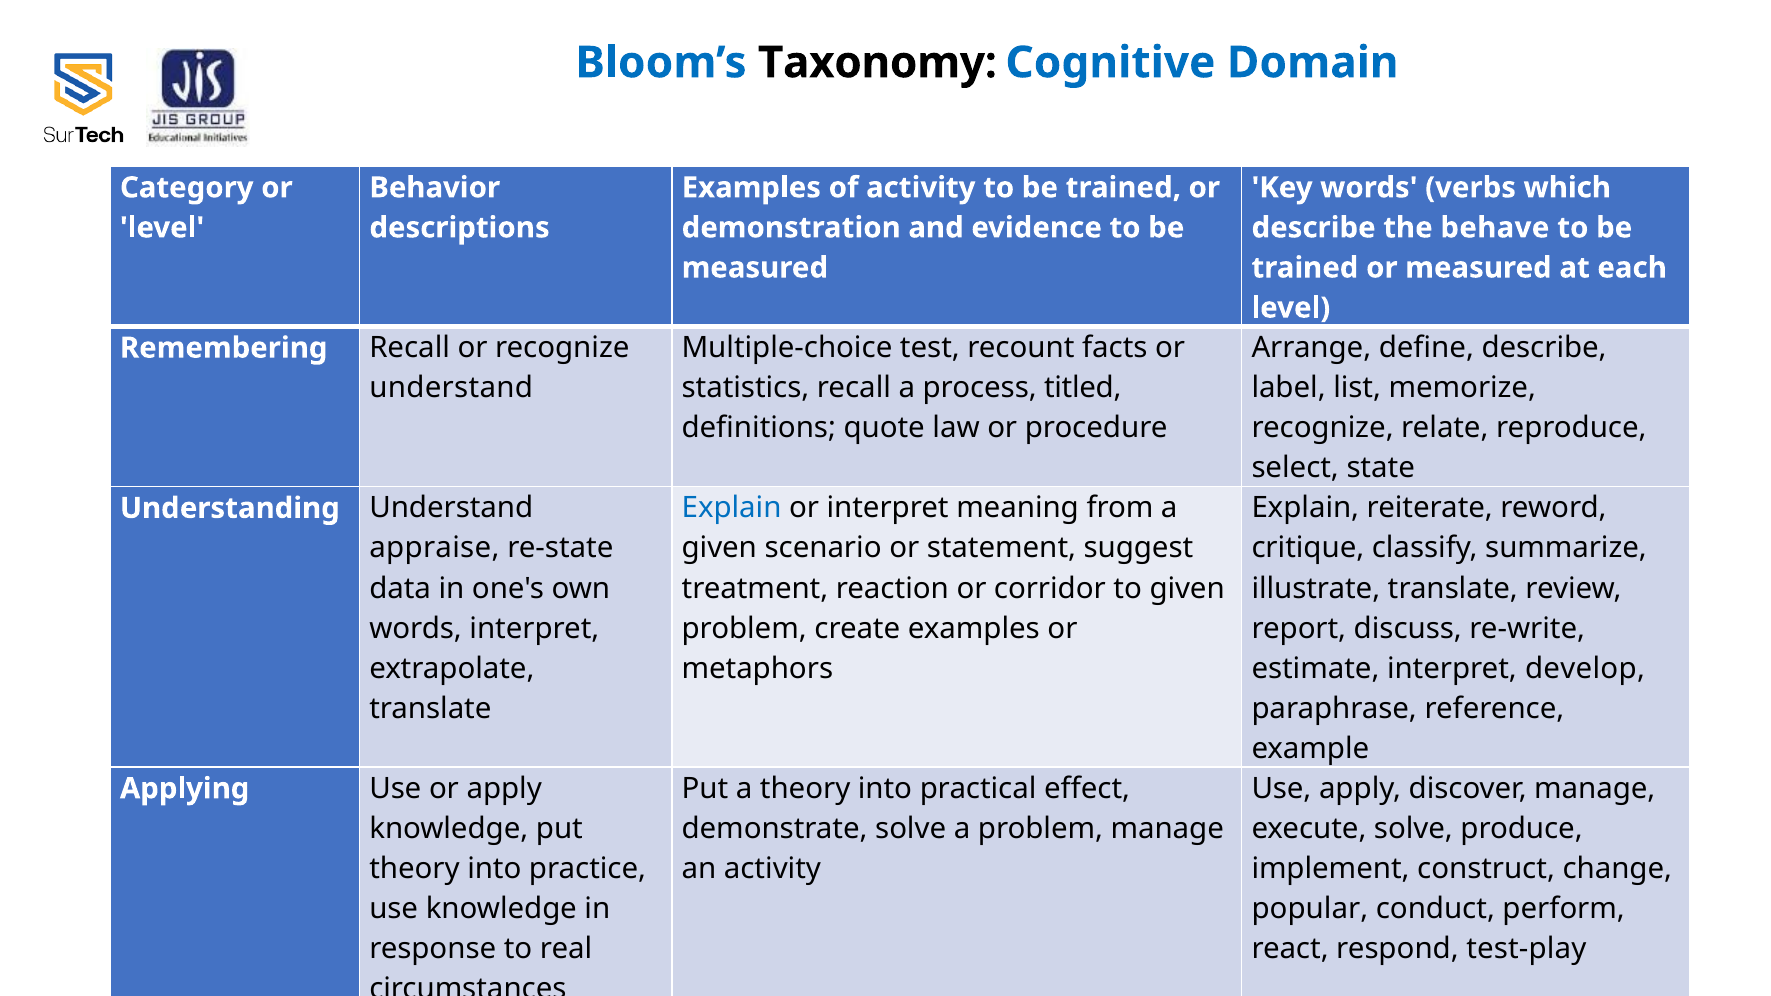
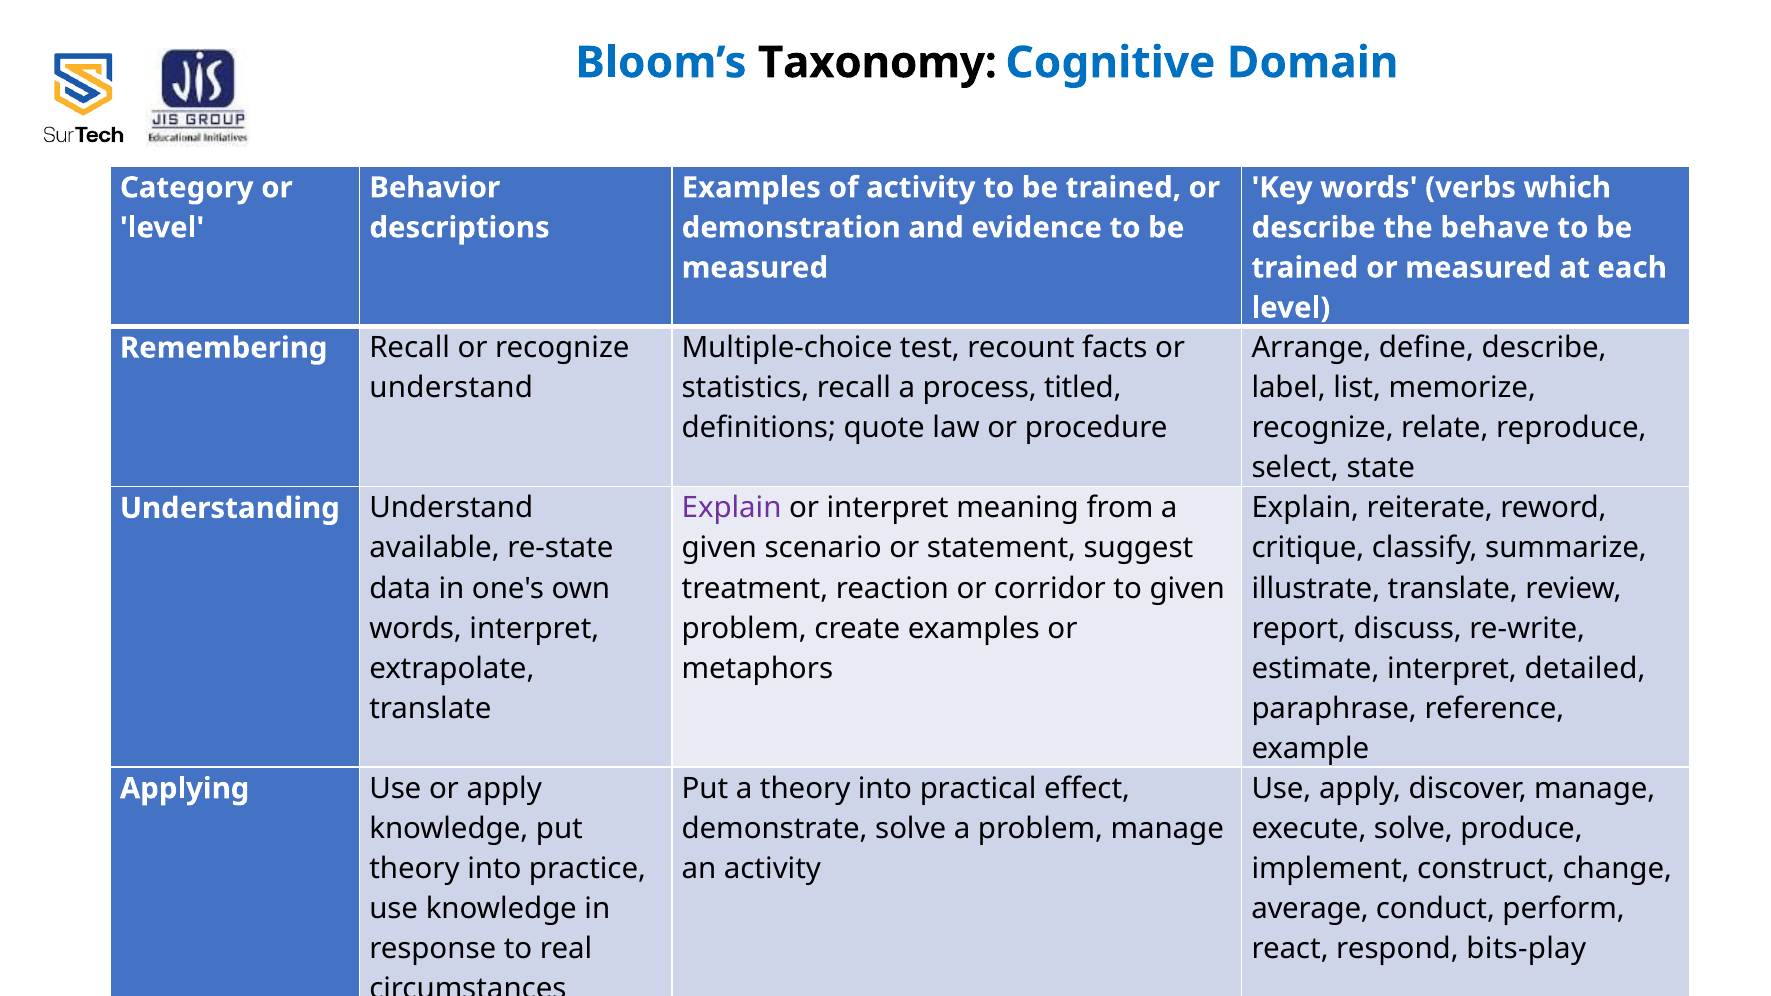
Explain colour: blue -> purple (732, 508)
appraise: appraise -> available (435, 548)
develop: develop -> detailed (1585, 669)
popular: popular -> average (1310, 909)
test-play: test-play -> bits-play (1526, 949)
